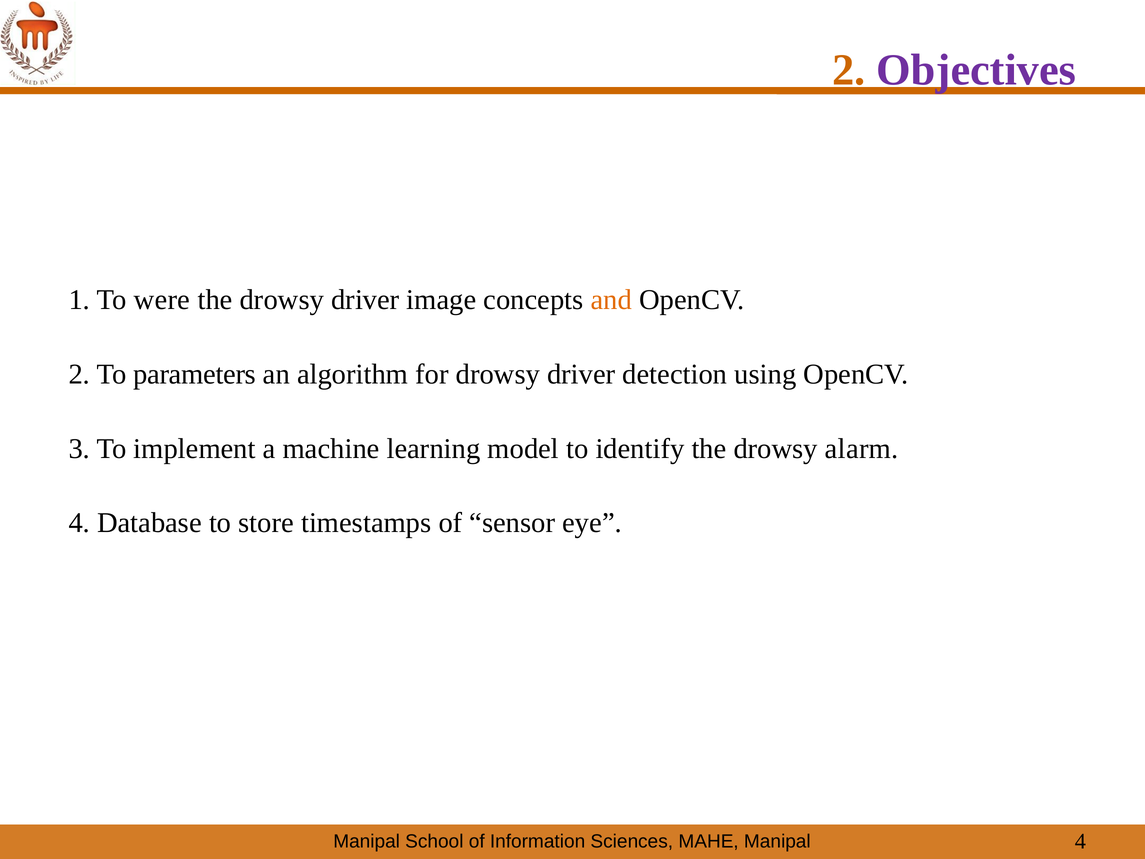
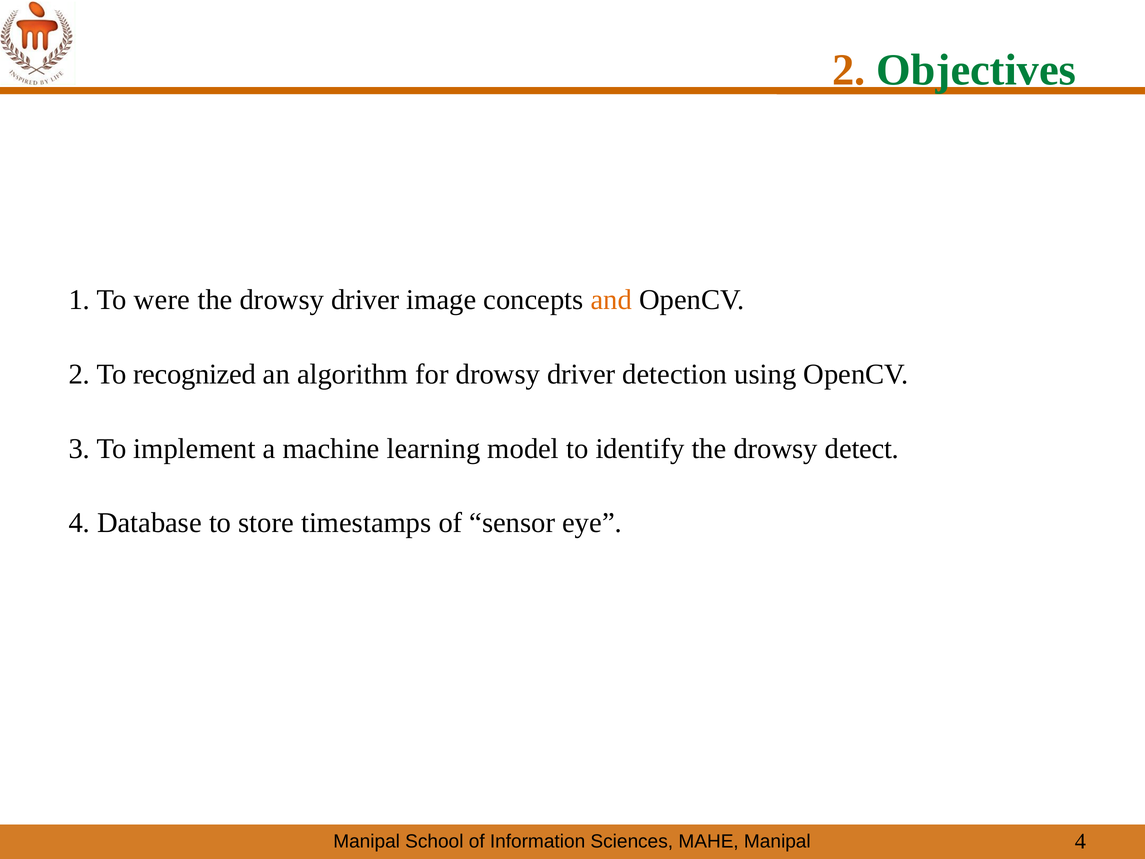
Objectives colour: purple -> green (976, 70)
parameters: parameters -> recognized (195, 374)
alarm: alarm -> detect (862, 448)
